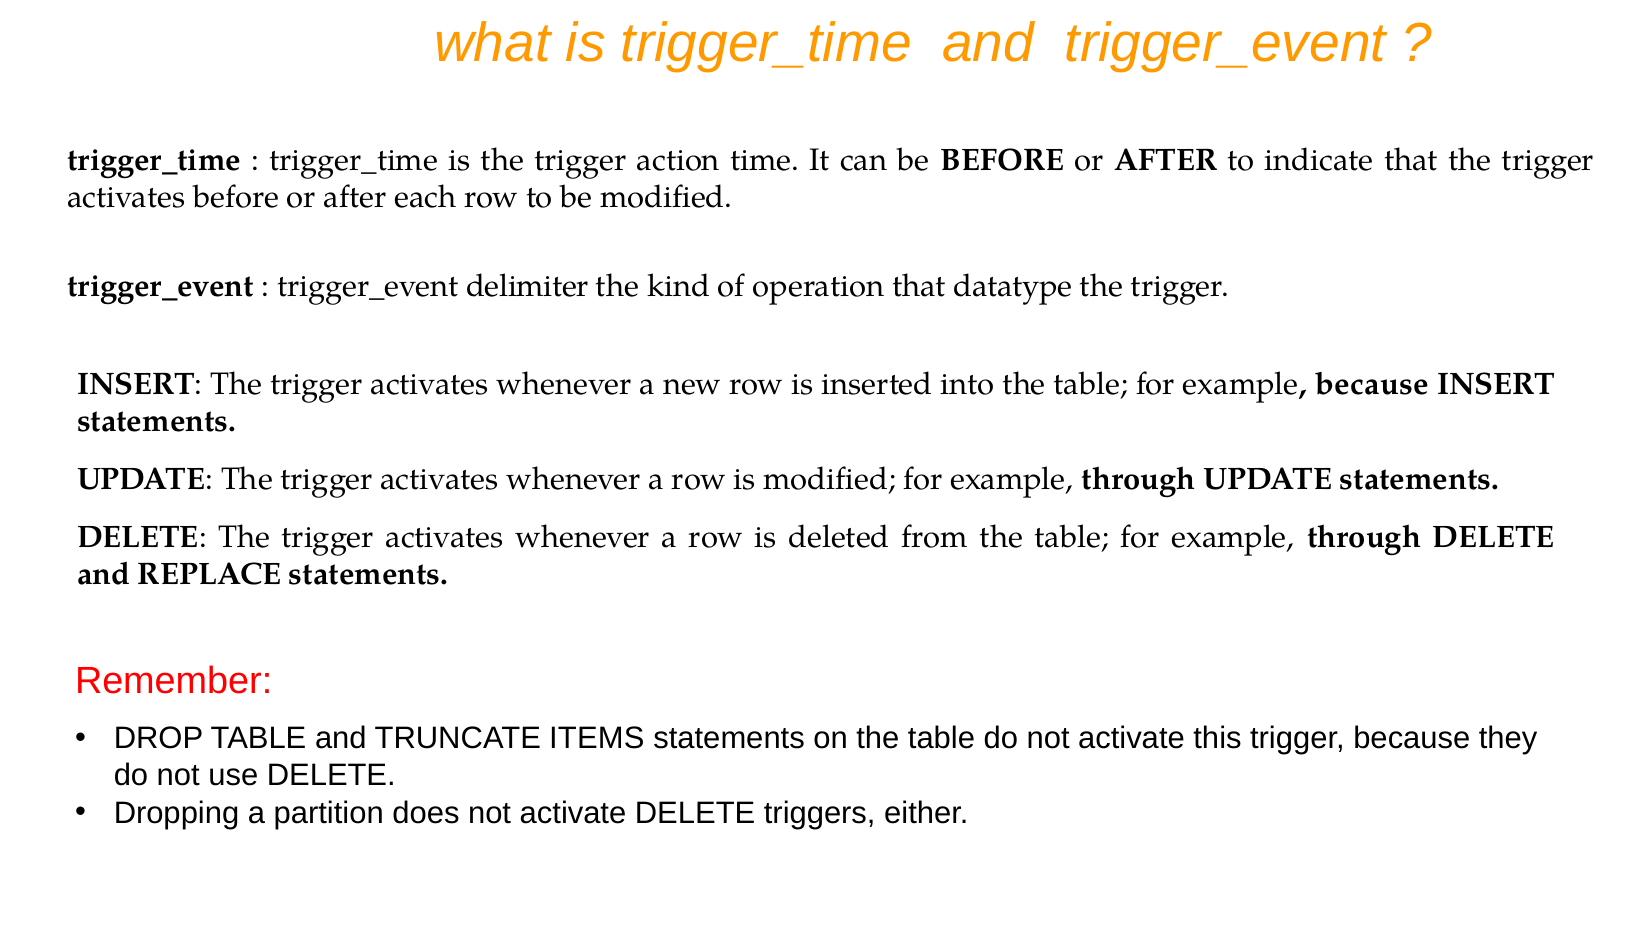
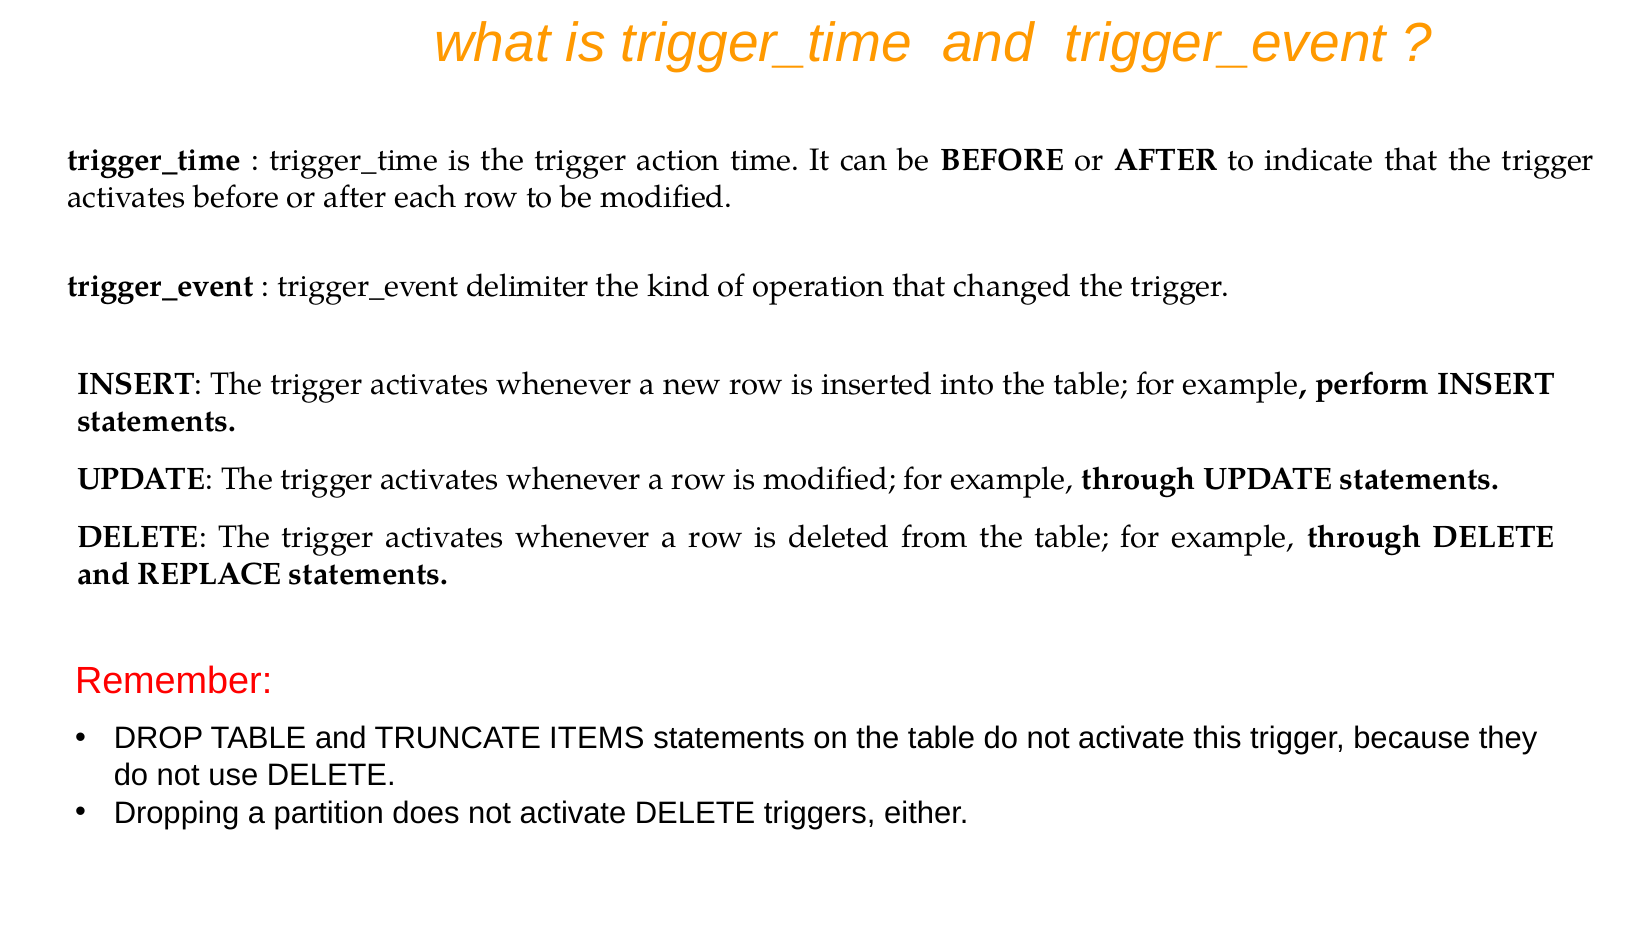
datatype: datatype -> changed (1013, 287)
example because: because -> perform (1372, 384)
